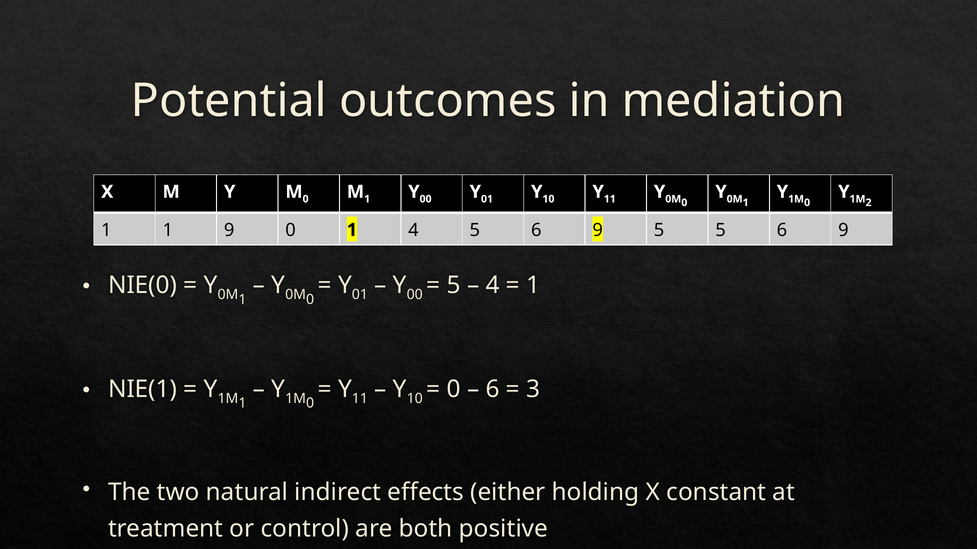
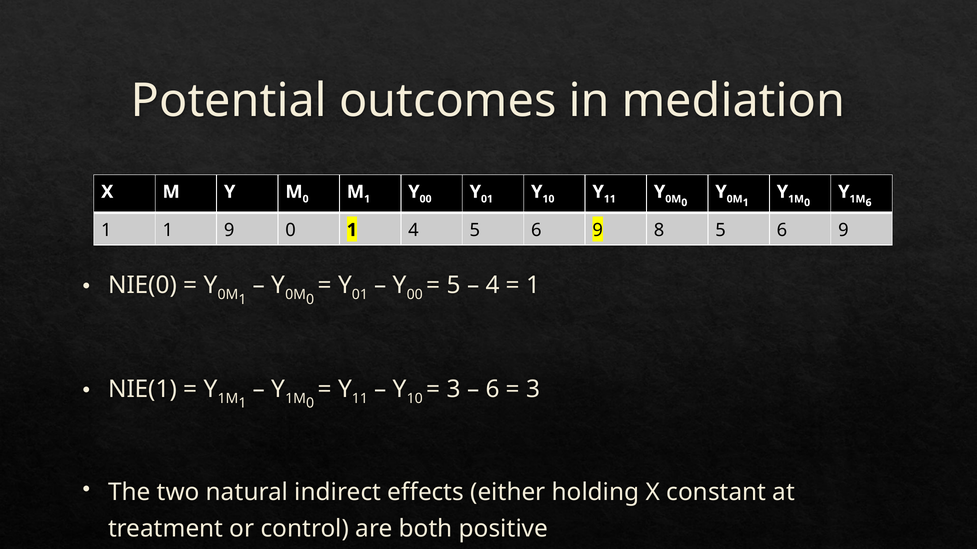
2: 2 -> 6 (869, 203)
9 5: 5 -> 8 (659, 230)
0: 0 -> 3 (454, 389)
